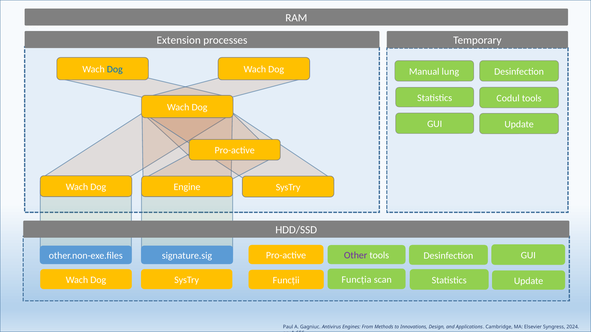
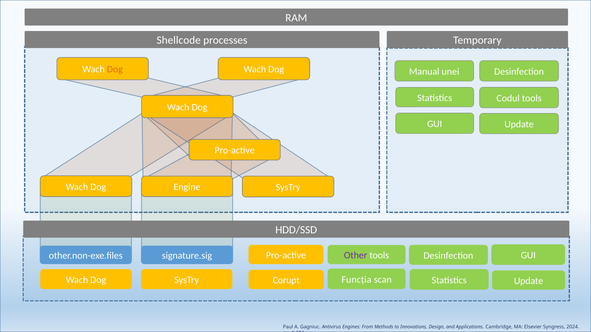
Extension: Extension -> Shellcode (179, 40)
Dog colour: blue -> orange (115, 69)
lung: lung -> unei (450, 72)
Funcții: Funcții -> Corupt (286, 280)
